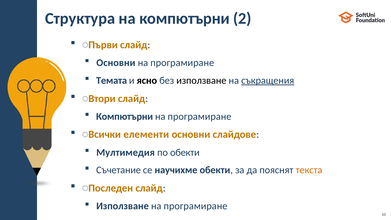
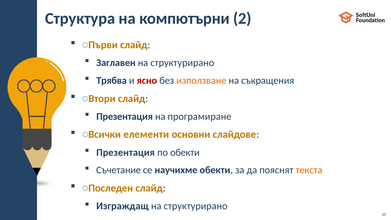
Основни: Основни -> Заглавен (116, 63)
програмиране: програмиране -> структурирано (182, 63)
Темата: Темата -> Трябва (112, 80)
ясно colour: black -> red (147, 80)
използване colour: black -> orange (201, 80)
съкращения underline: present -> none (268, 80)
Компютърни: Компютърни -> Презентация (125, 116)
Мултимедия: Мултимедия -> Презентация (126, 152)
Използване: Използване -> Изграждащ (122, 206)
програмиране: програмиране -> структурирано (196, 206)
